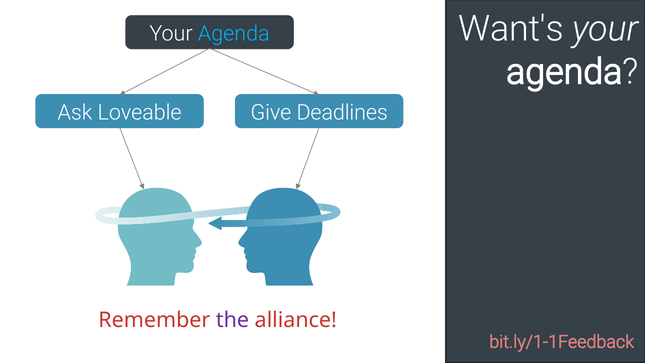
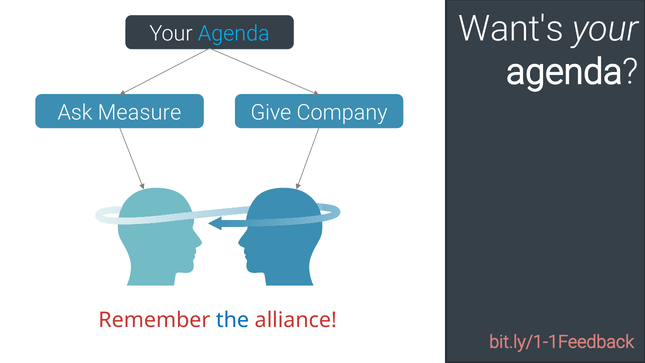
Loveable: Loveable -> Measure (139, 113)
Deadlines: Deadlines -> Company (342, 113)
the colour: purple -> blue (233, 320)
